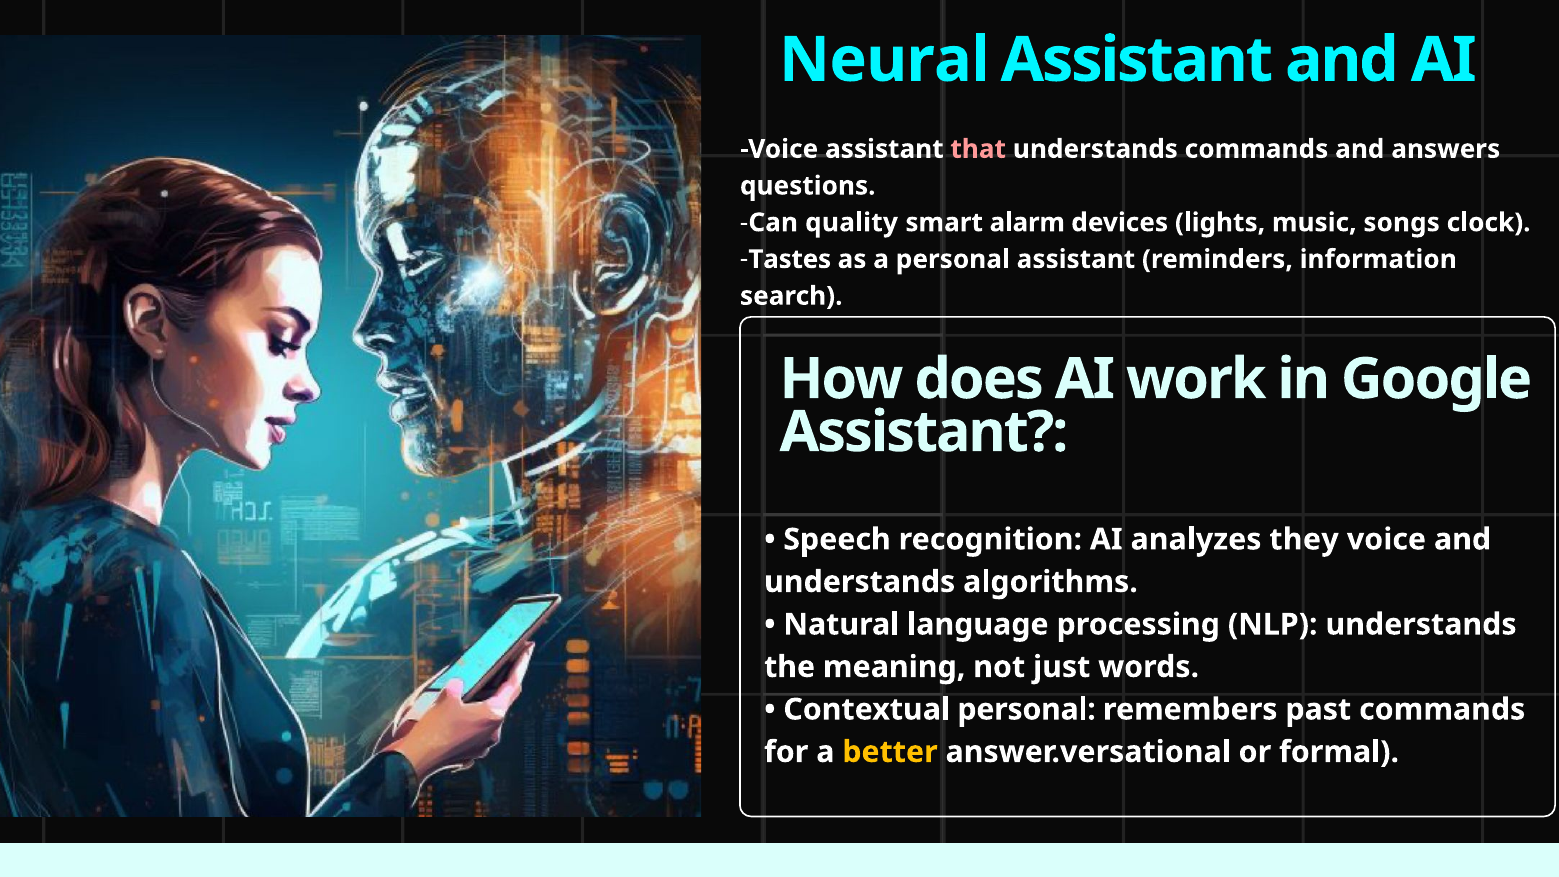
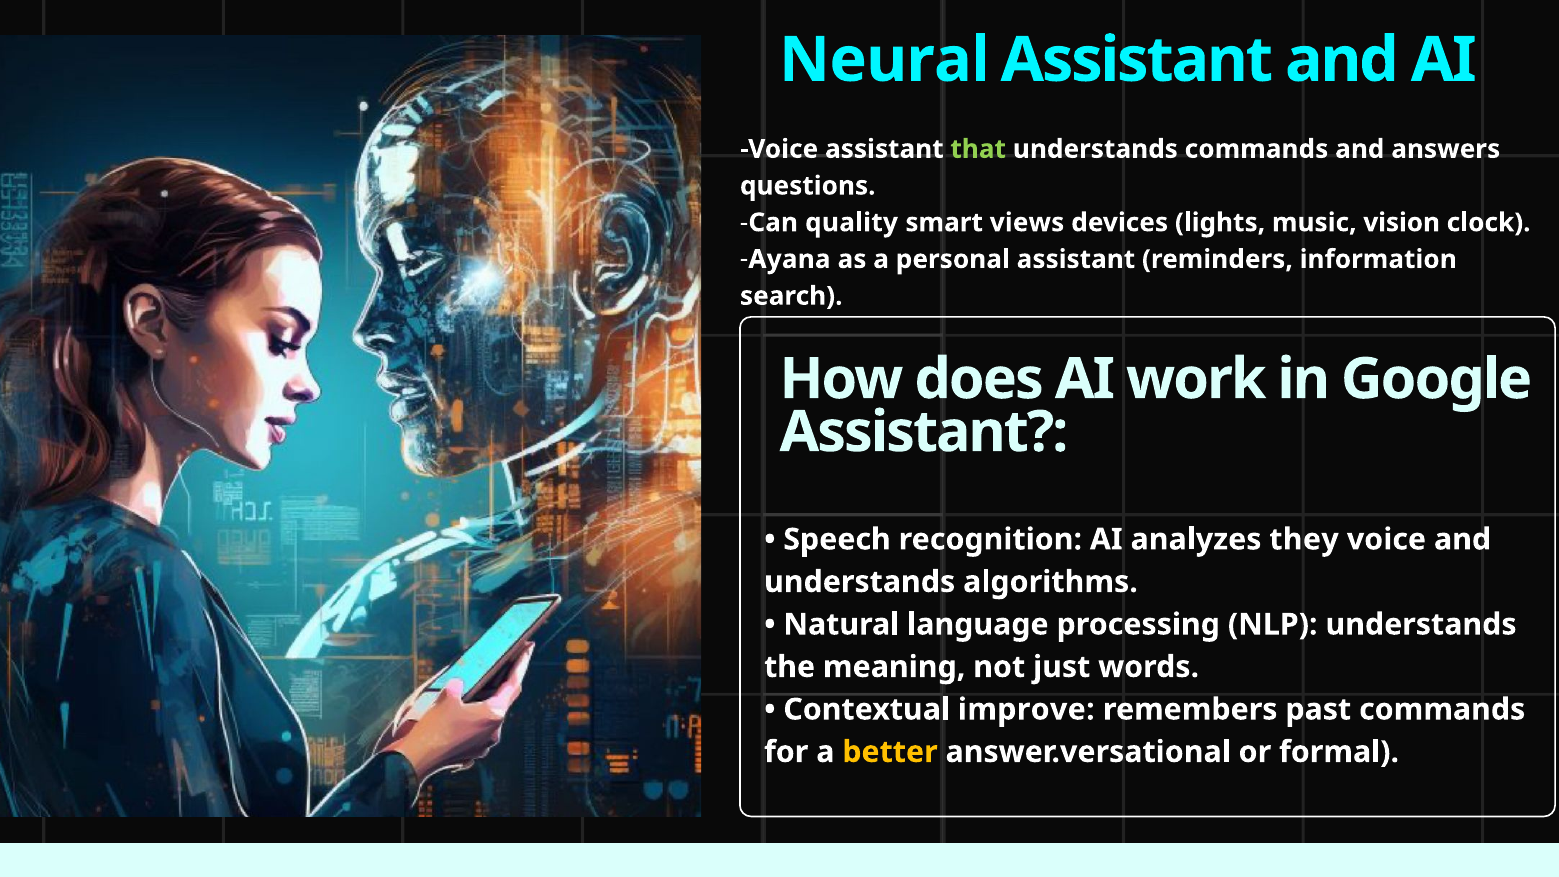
that colour: pink -> light green (978, 149)
alarm: alarm -> views (1027, 223)
songs: songs -> vision (1402, 223)
Tastes: Tastes -> Ayana (789, 259)
Contextual personal: personal -> improve (1026, 709)
